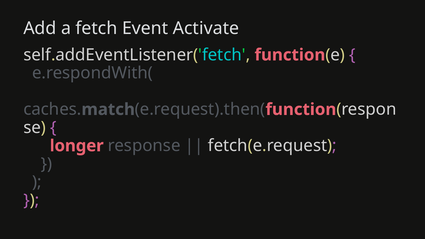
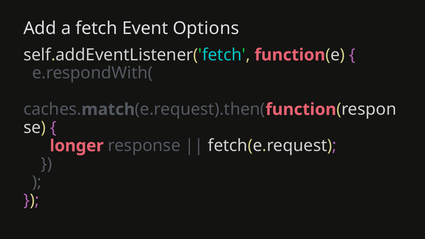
Activate: Activate -> Options (206, 28)
